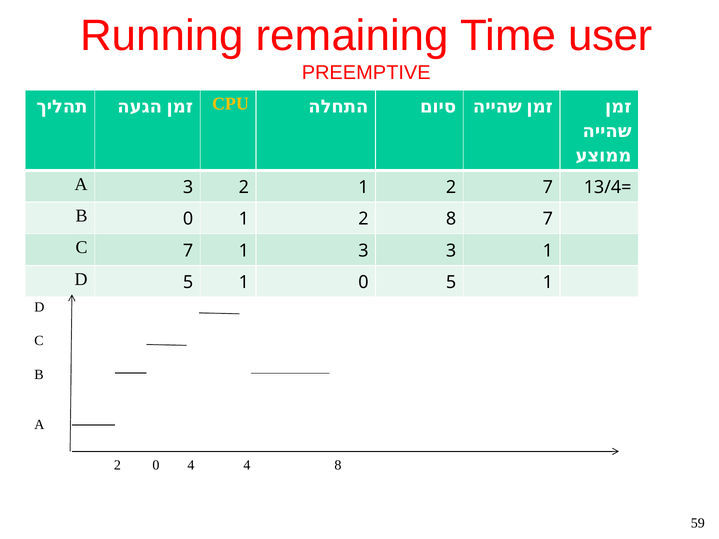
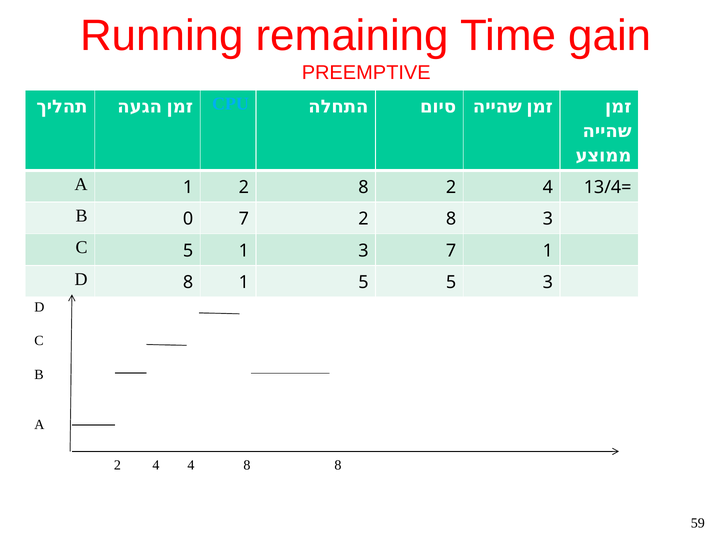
user: user -> gain (610, 36)
CPU colour: yellow -> light blue (230, 104)
A 3: 3 -> 1 (188, 187)
1: 1 -> 8 (363, 187)
7: 7 -> 4 (548, 187)
0 1: 1 -> 7 (244, 219)
8 7: 7 -> 3 (548, 219)
C 7: 7 -> 5 (188, 251)
3 3: 3 -> 7 (451, 251)
D 5: 5 -> 8 (188, 282)
1 0: 0 -> 5 (363, 282)
1: 1 -> 3 (548, 282)
0: 0 -> 4 (156, 466)
4 4: 4 -> 8 (247, 466)
